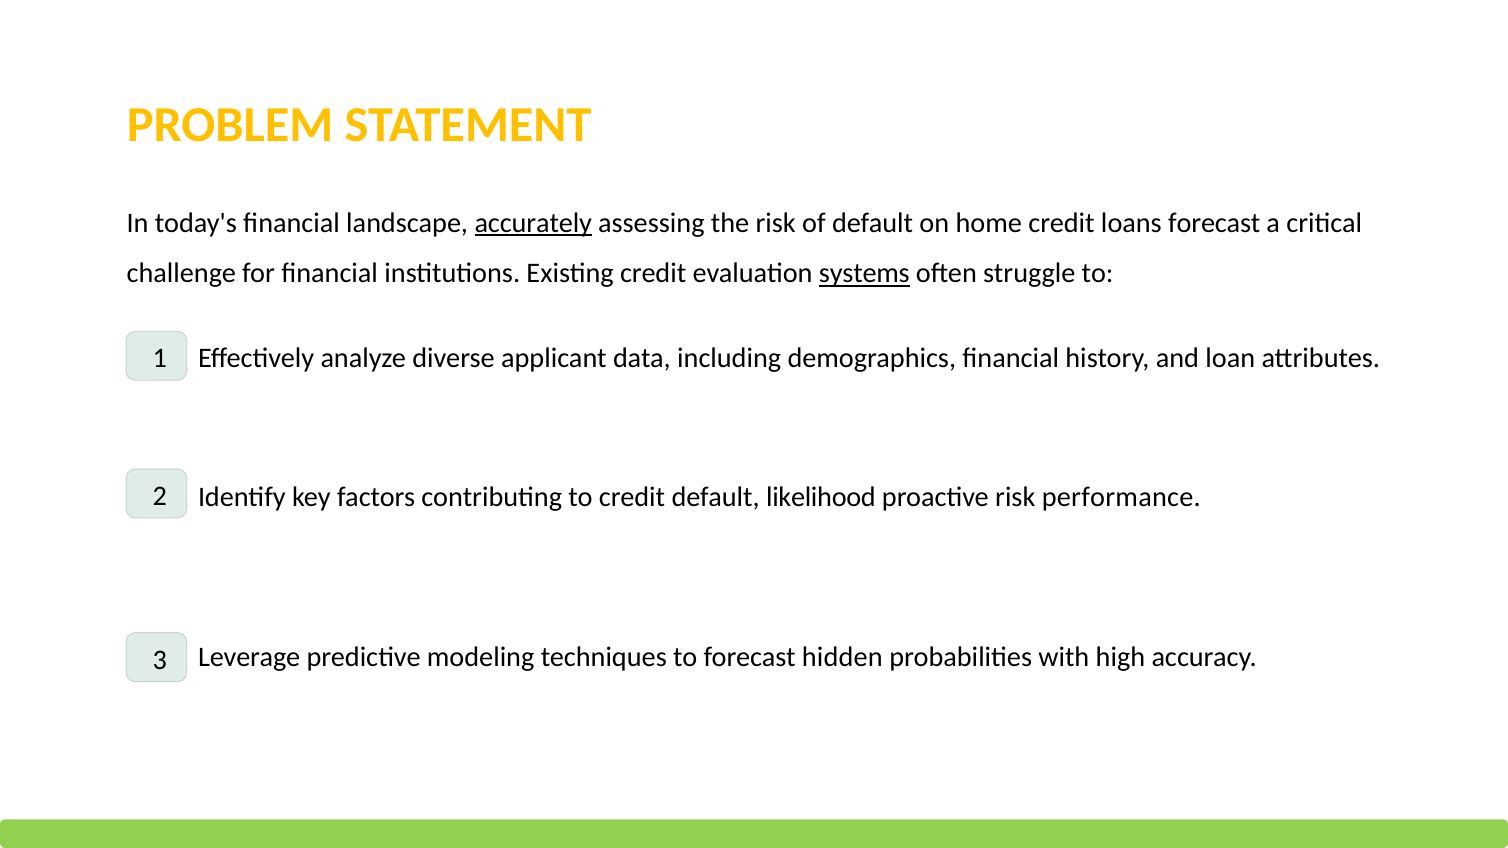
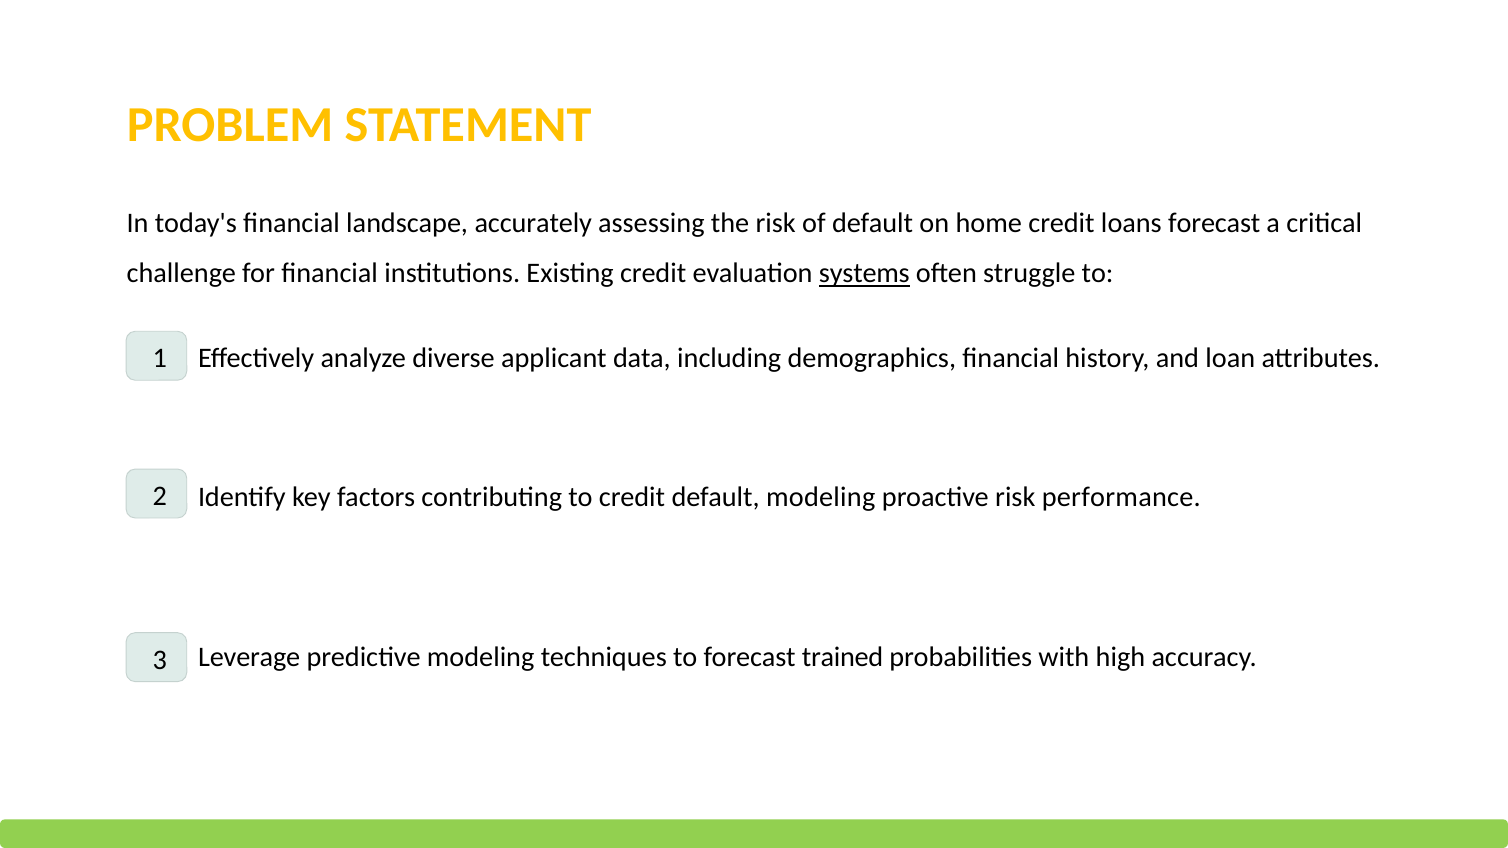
accurately underline: present -> none (533, 223)
default likelihood: likelihood -> modeling (821, 497)
hidden: hidden -> trained (843, 657)
